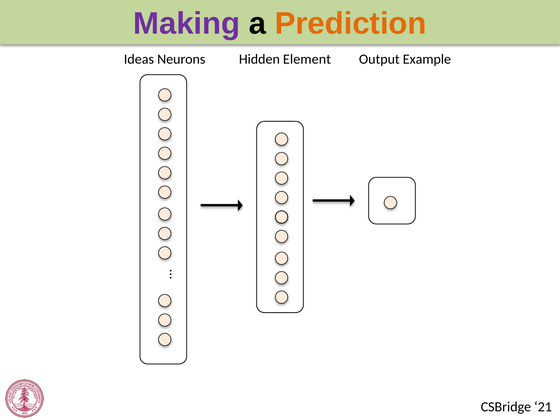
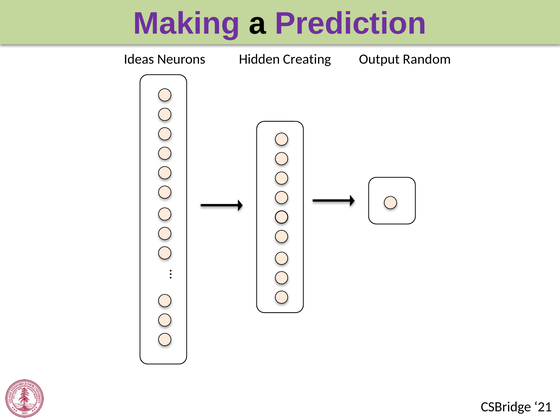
Prediction colour: orange -> purple (351, 24)
Element: Element -> Creating (307, 59)
Example: Example -> Random (427, 59)
